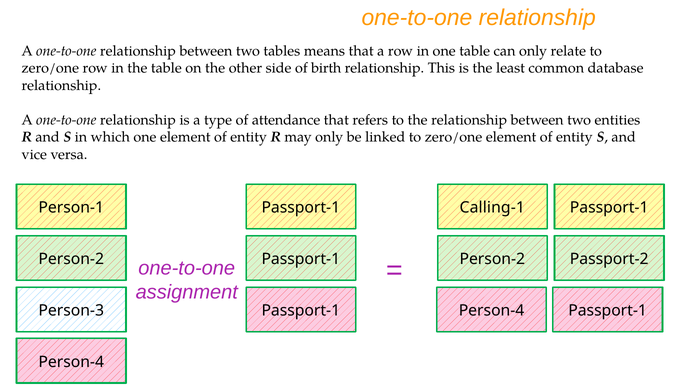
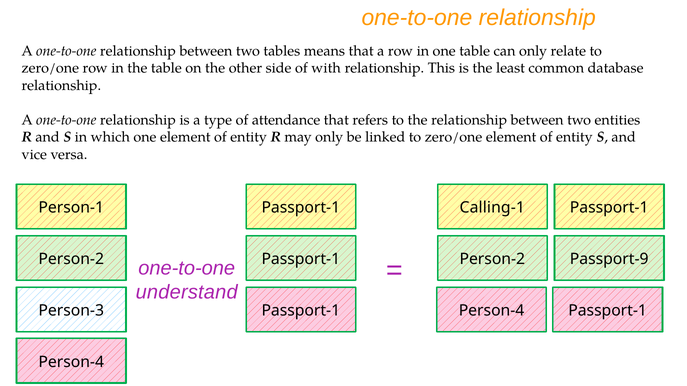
birth: birth -> with (326, 68)
Passport-2: Passport-2 -> Passport-9 (609, 259)
assignment: assignment -> understand (187, 292)
